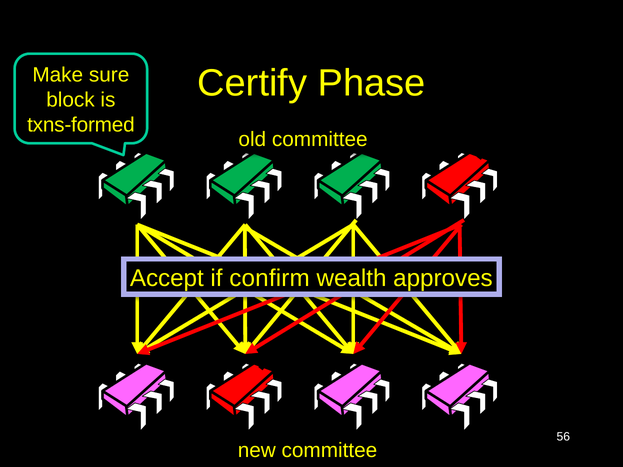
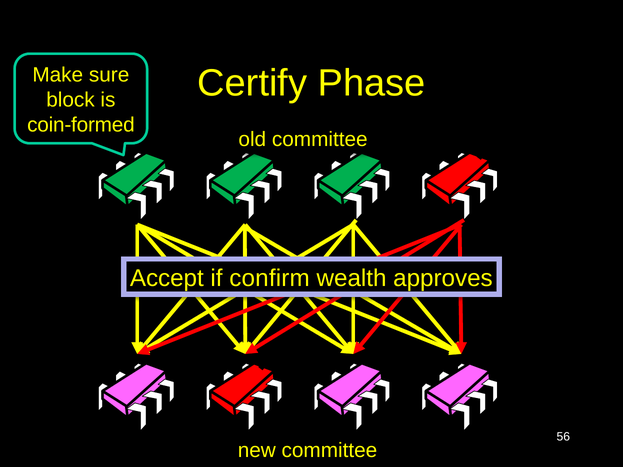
txns-formed: txns-formed -> coin-formed (81, 125)
